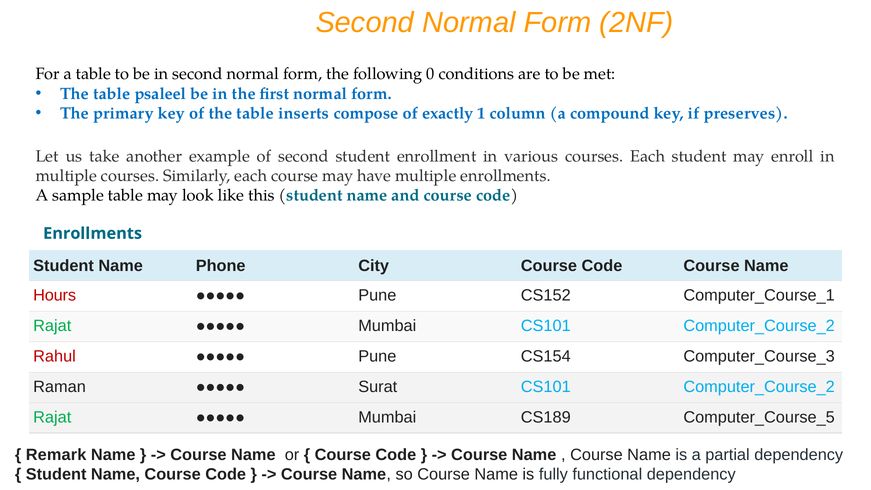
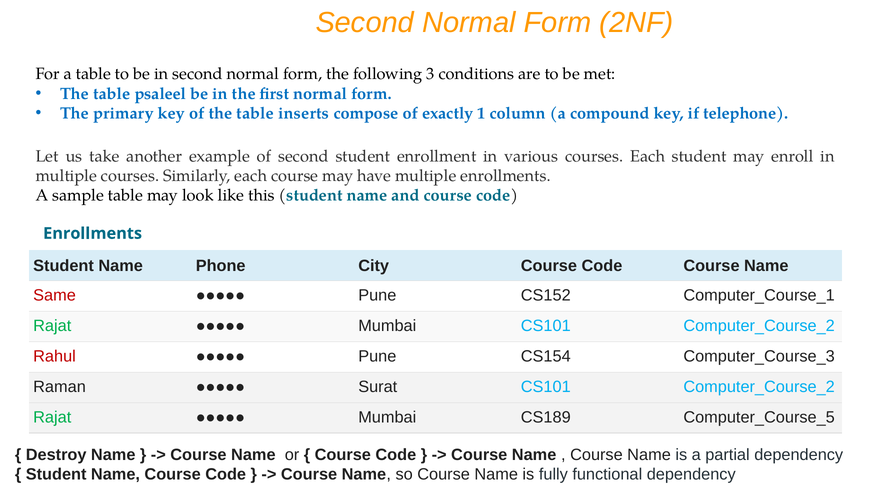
0: 0 -> 3 (430, 74)
preserves: preserves -> telephone (746, 113)
Hours: Hours -> Same (55, 295)
Remark: Remark -> Destroy (56, 455)
